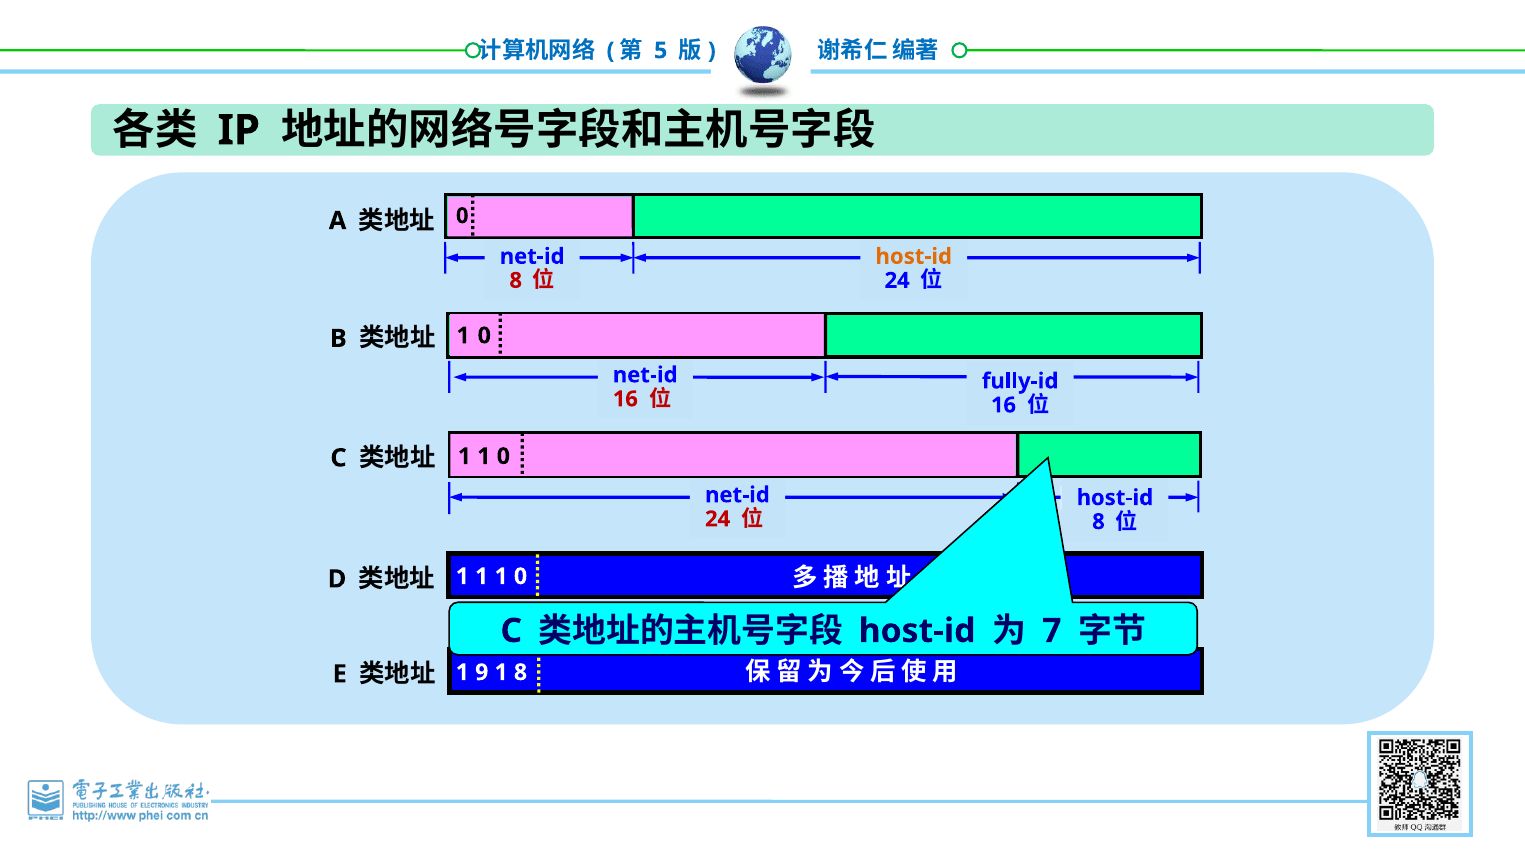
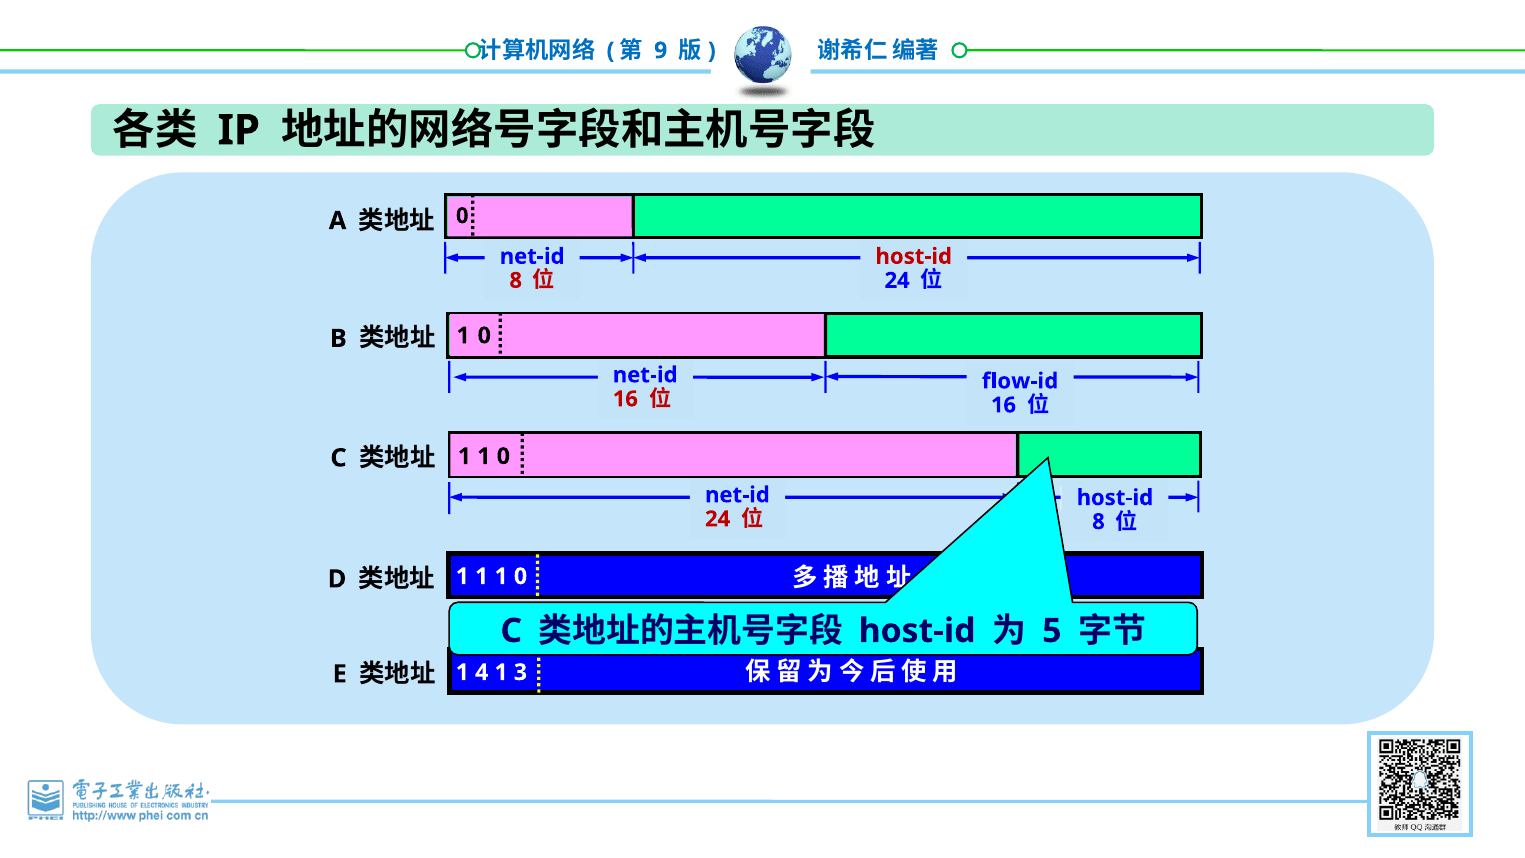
5: 5 -> 9 (661, 51)
host-id colour: orange -> red (914, 256)
fully-id: fully-id -> flow-id (1020, 381)
7: 7 -> 5 (1052, 631)
9: 9 -> 4 (482, 672)
1 8: 8 -> 3 (521, 672)
